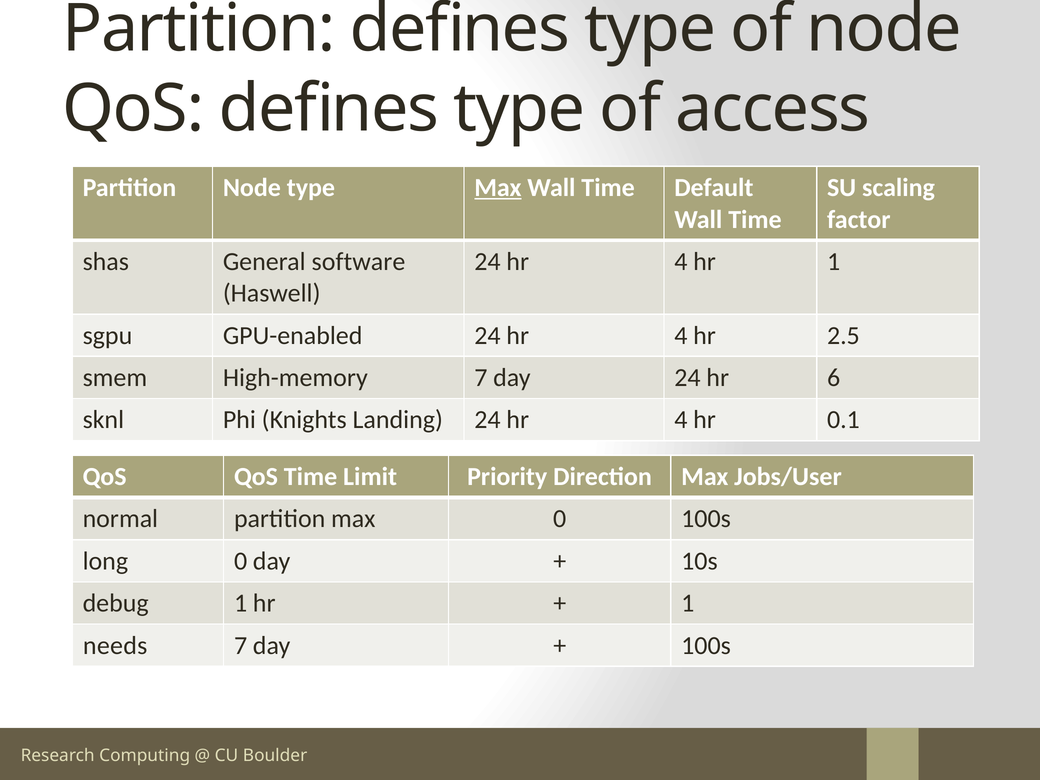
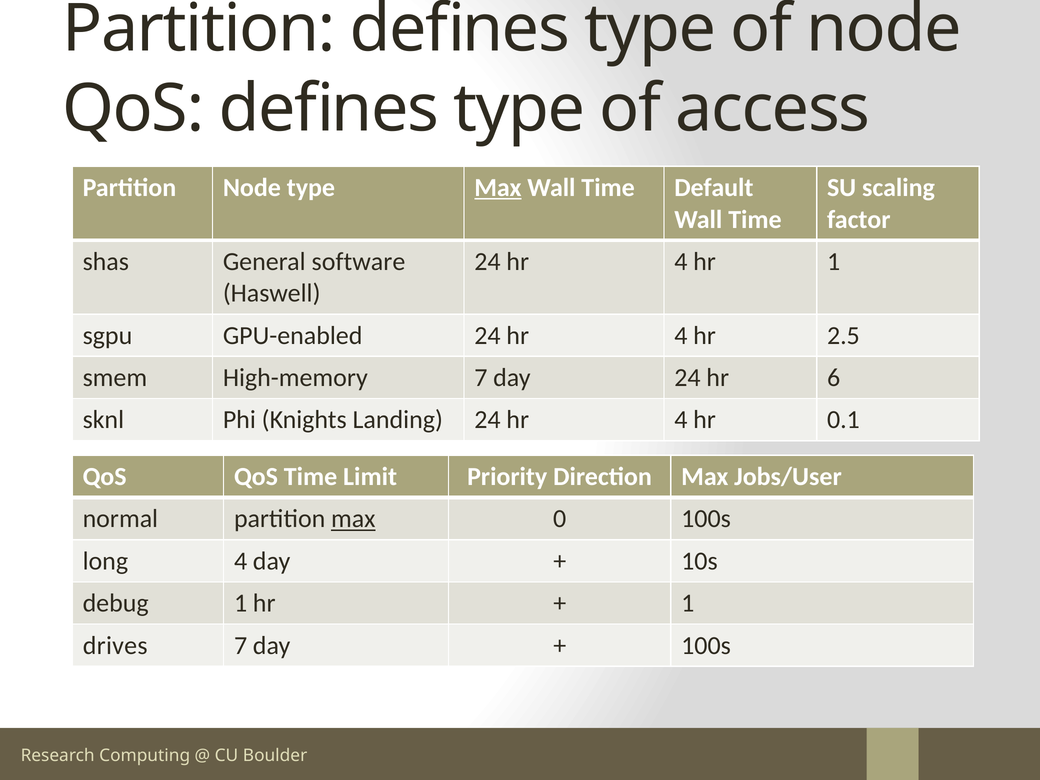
max underline: none -> present (353, 519)
long 0: 0 -> 4 (241, 561)
needs: needs -> drives (115, 645)
